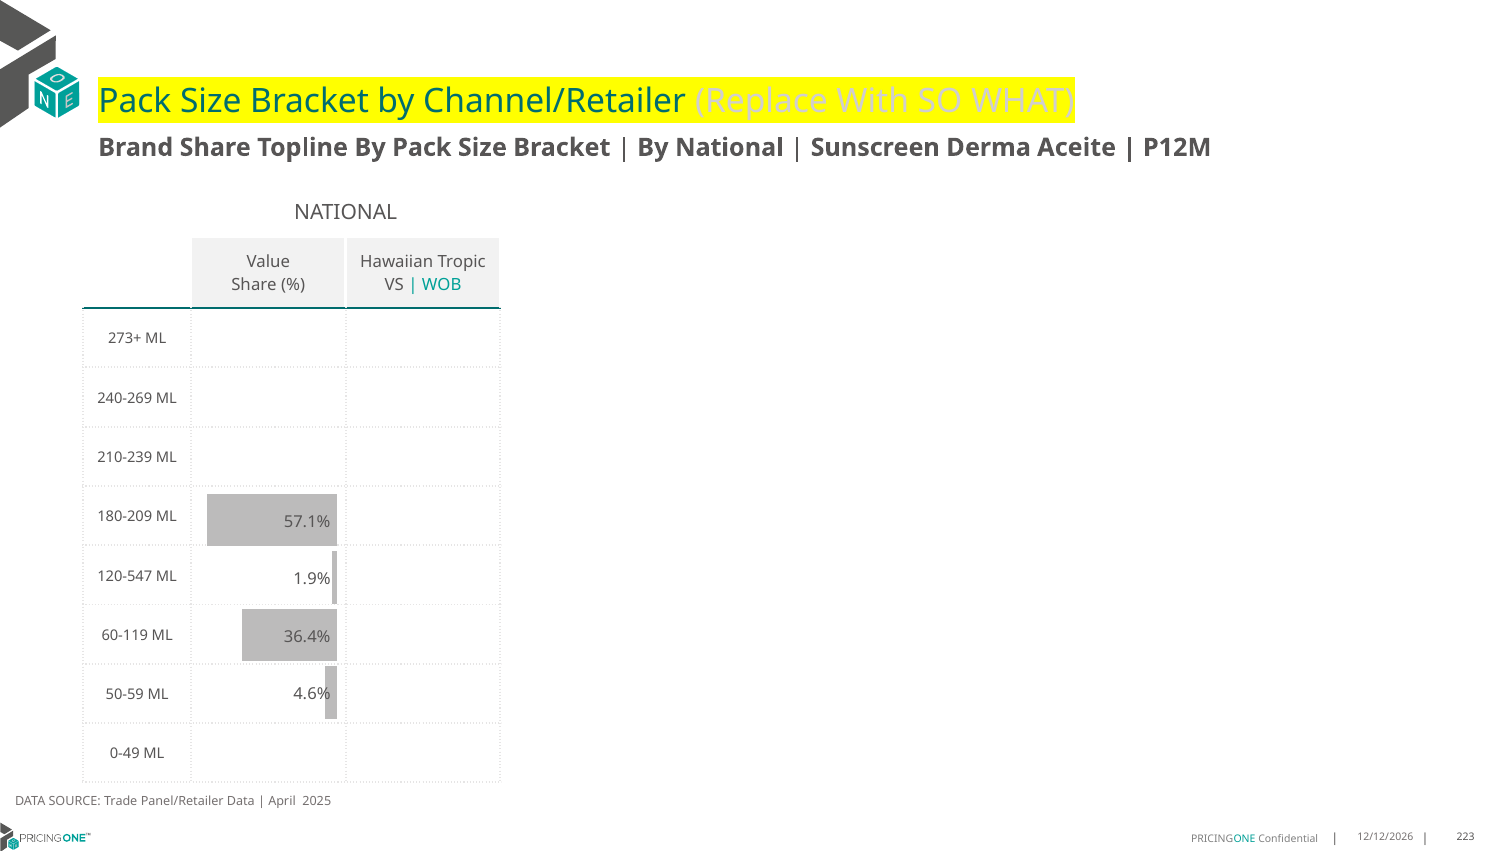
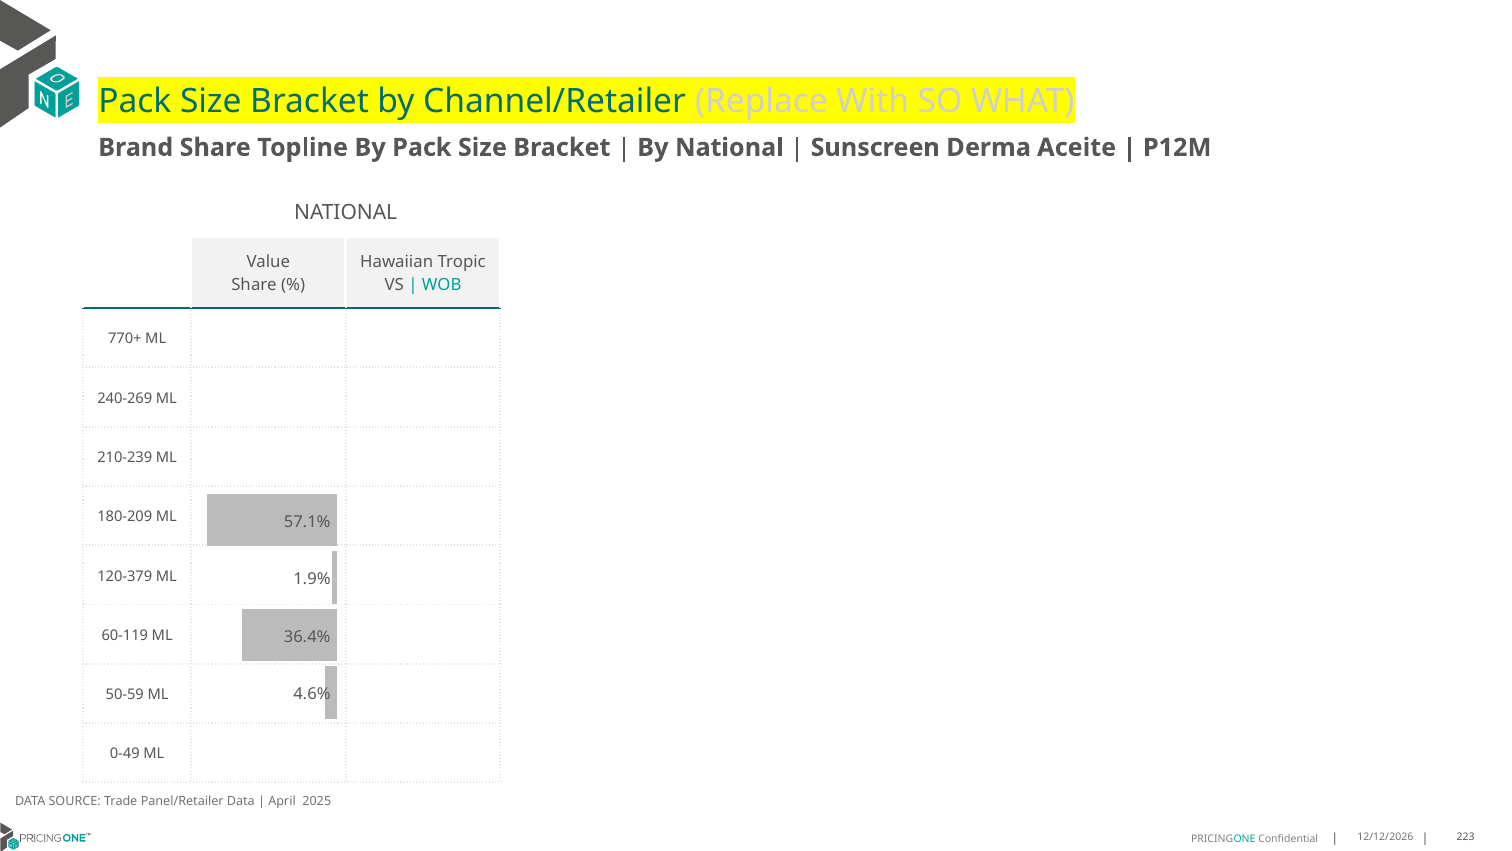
273+: 273+ -> 770+ (125, 339)
120-547: 120-547 -> 120-379 (125, 576)
